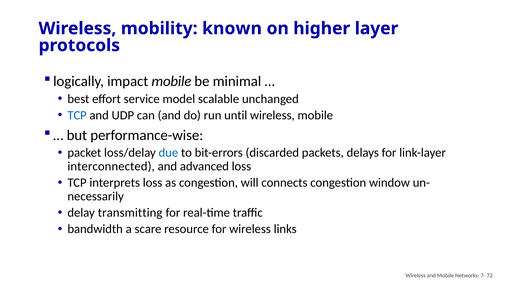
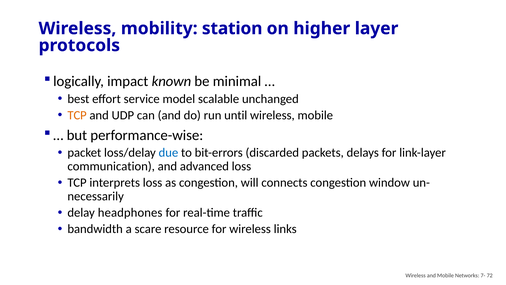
known: known -> station (232, 28)
impact mobile: mobile -> known (171, 81)
TCP colour: blue -> orange (77, 115)
interconnected: interconnected -> communication (111, 166)
transmitting: transmitting -> headphones (130, 212)
